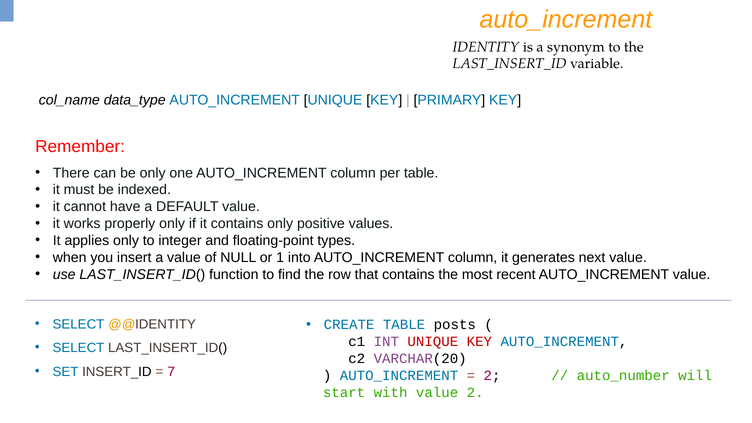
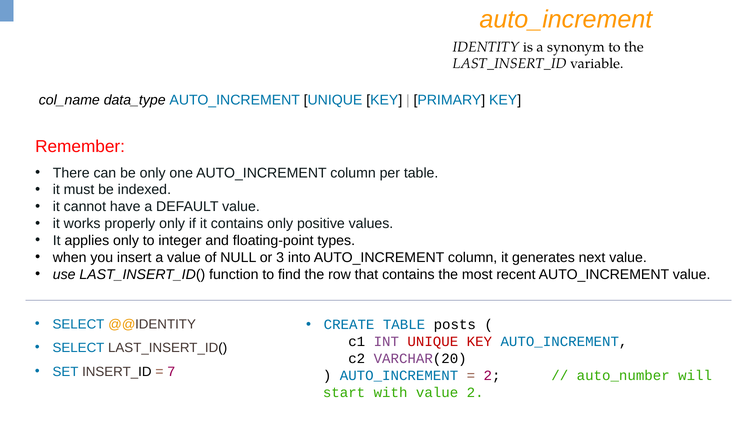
1: 1 -> 3 (280, 257)
